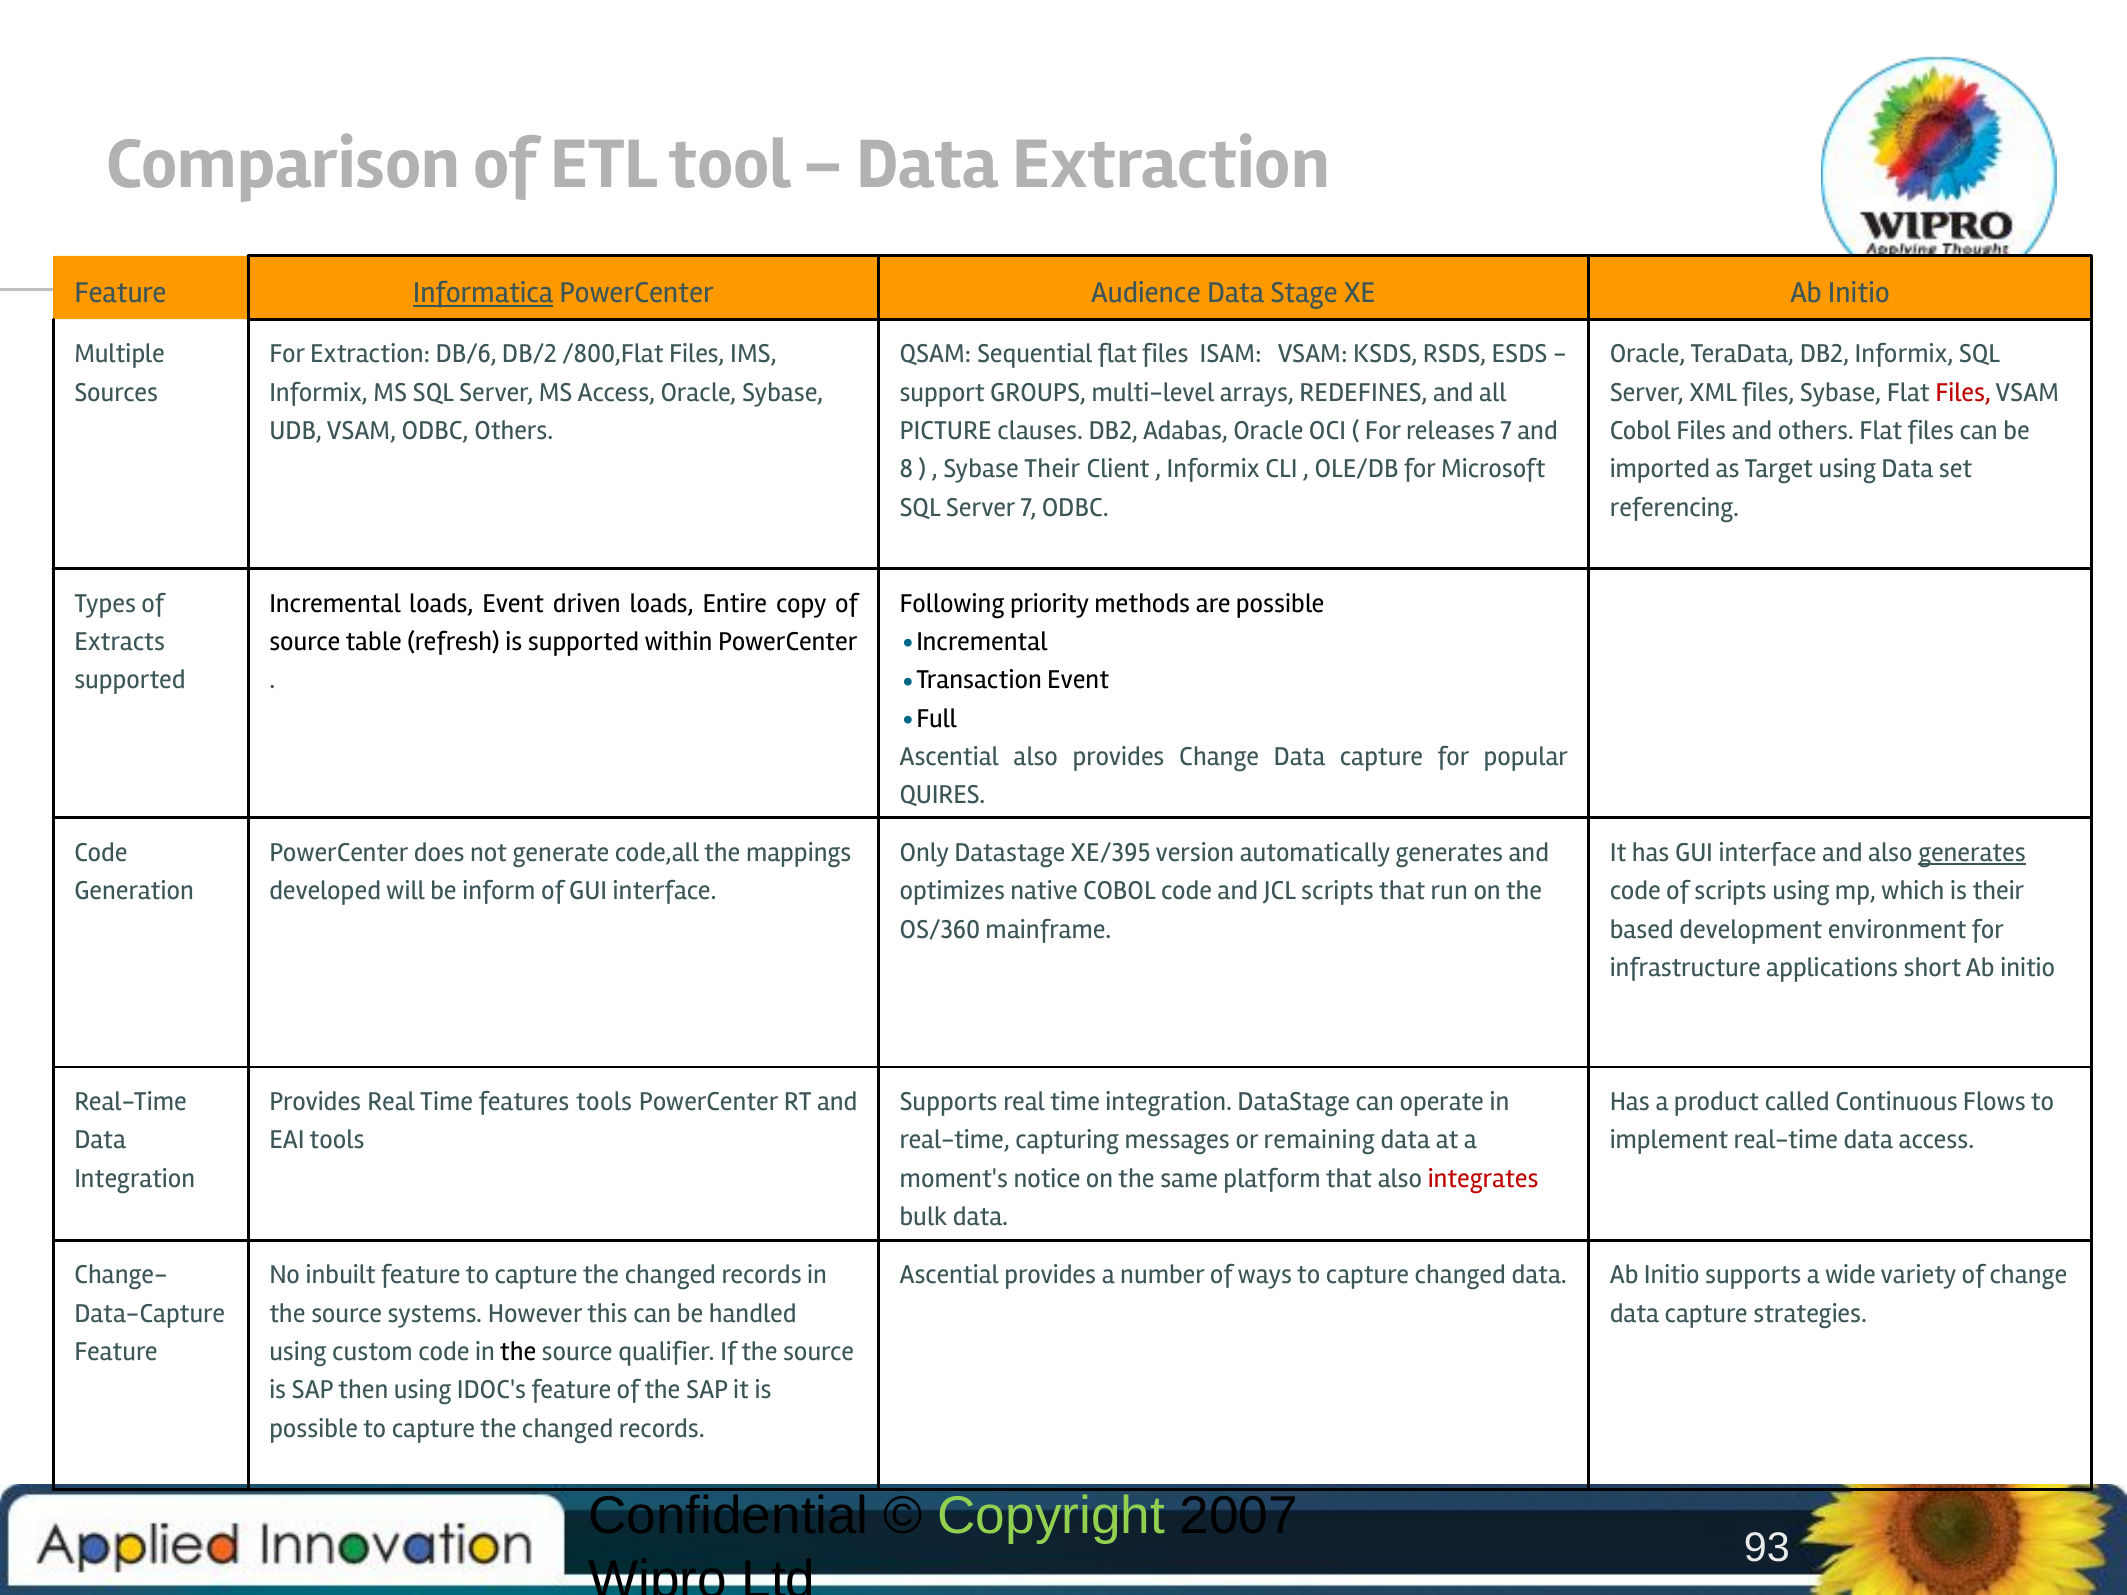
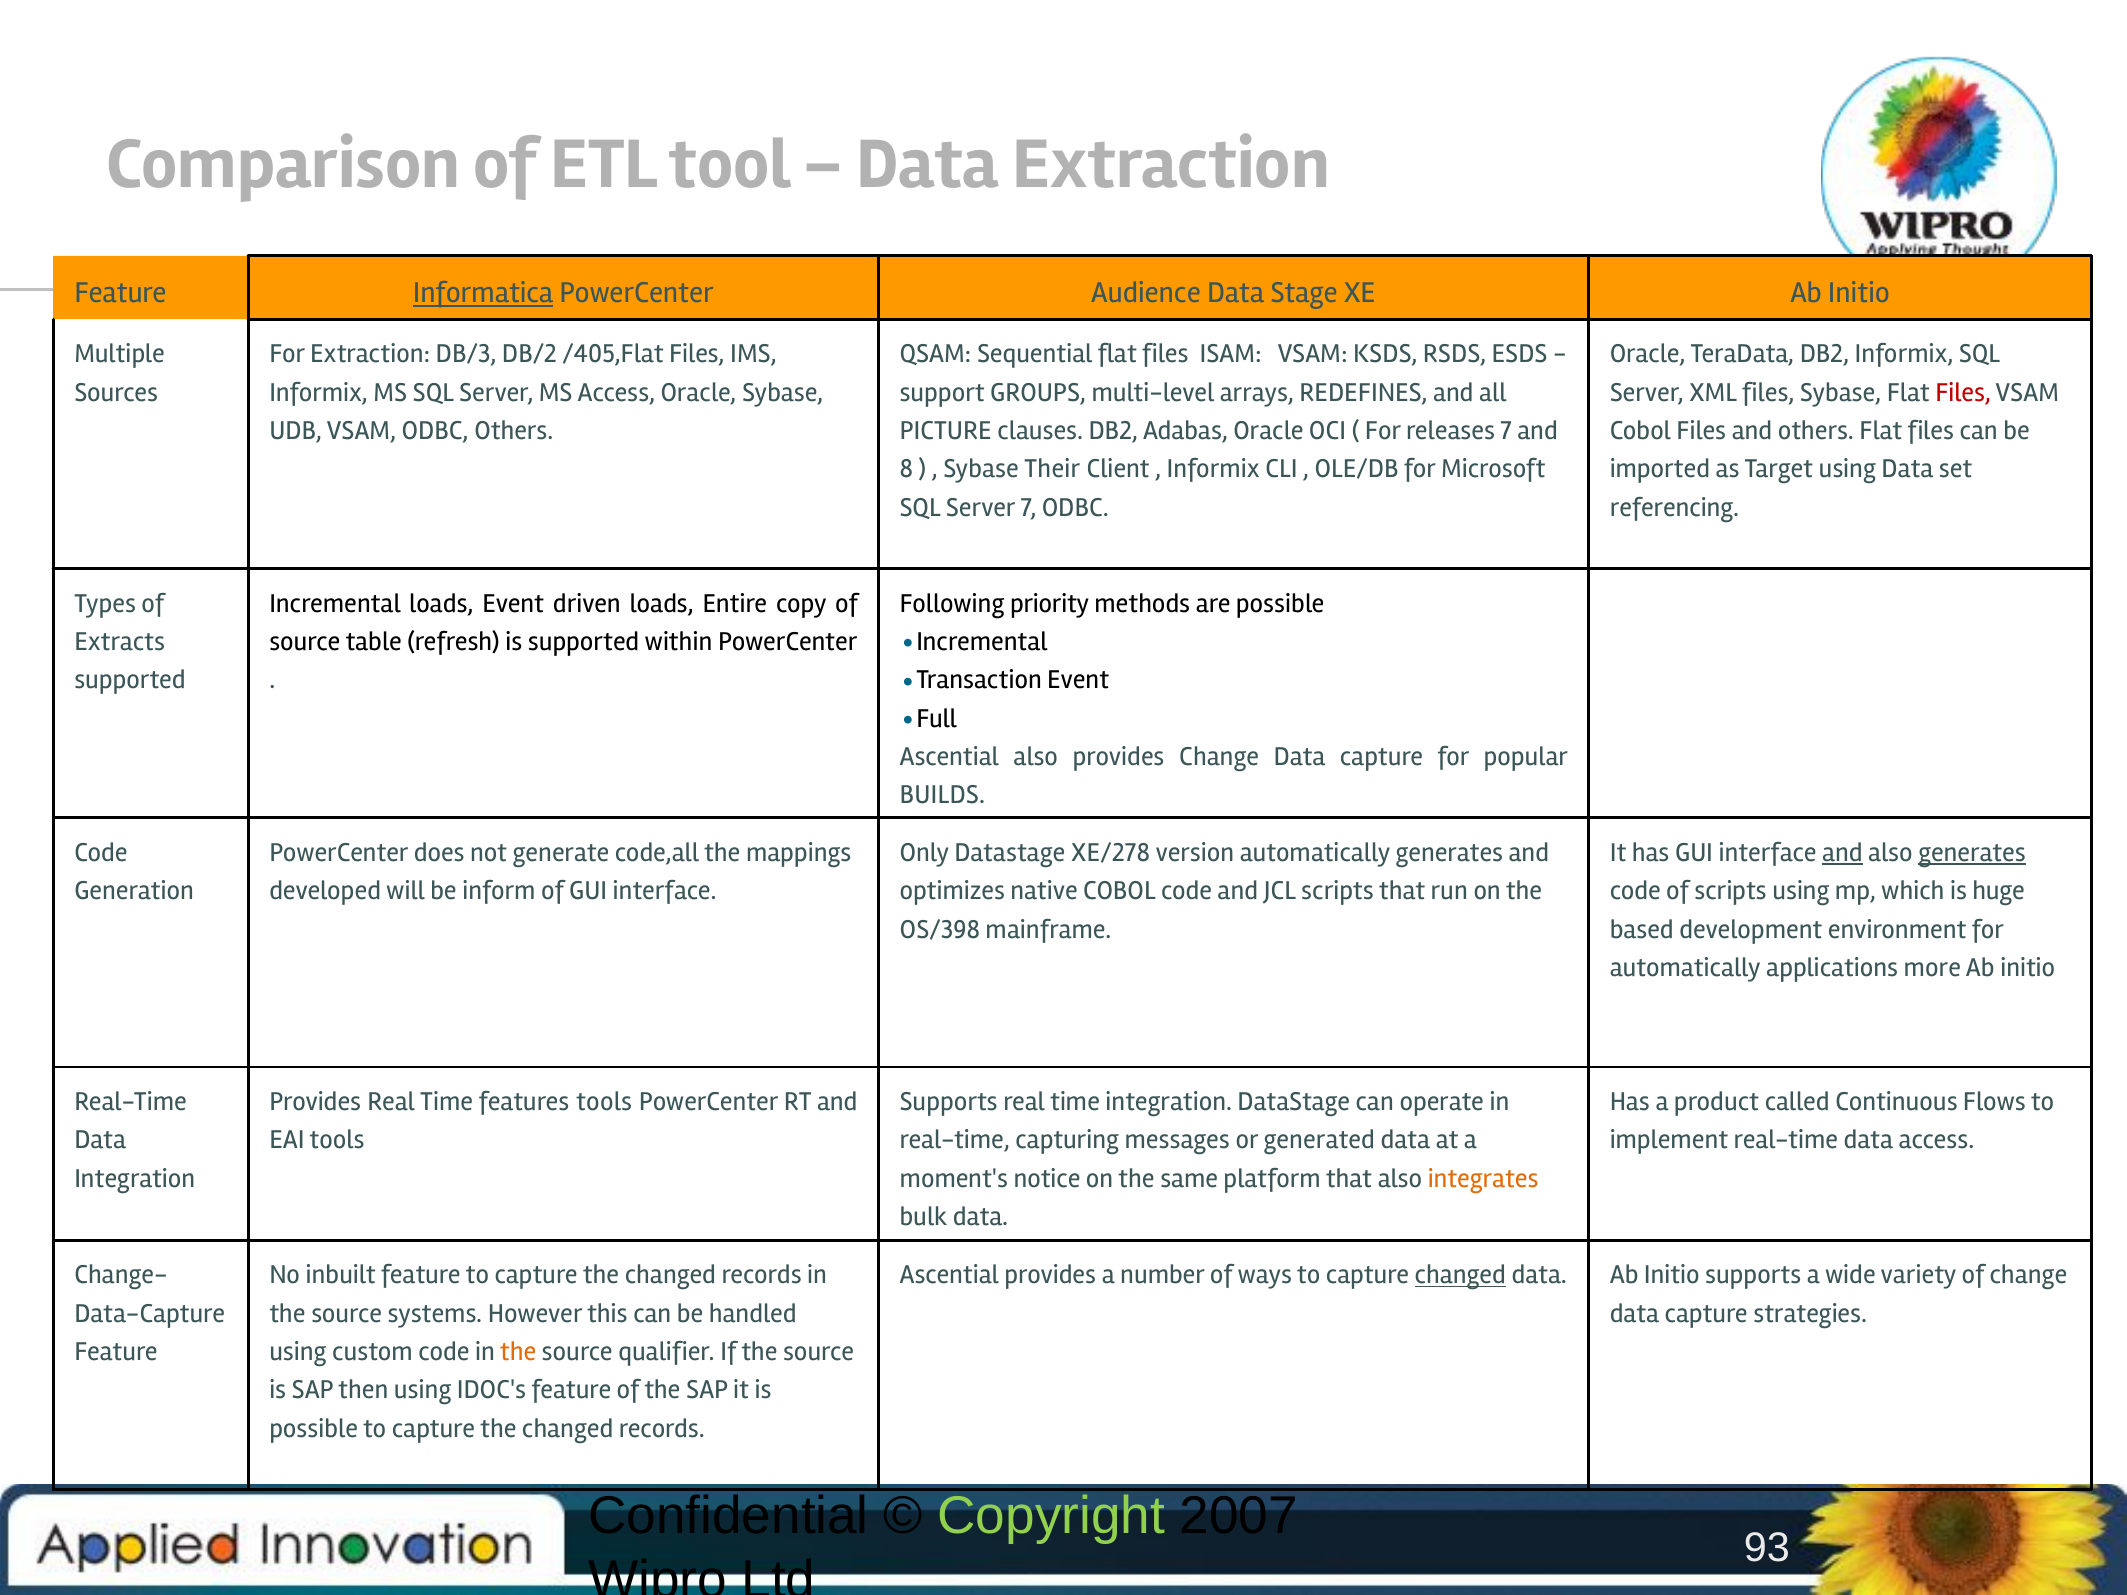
DB/6: DB/6 -> DB/3 (466, 354)
/800,Flat: /800,Flat -> /405,Flat (613, 354)
QUIRES: QUIRES -> BUILDS (942, 795)
XE/395: XE/395 -> XE/278 (1111, 853)
and underline: none -> present (1842, 853)
is their: their -> huge (1999, 891)
OS/360: OS/360 -> OS/398 (940, 930)
infrastructure: infrastructure -> automatically (1685, 968)
short: short -> more (1932, 968)
remaining: remaining -> generated (1319, 1140)
integrates colour: red -> orange (1483, 1179)
changed underline: none -> present (1460, 1275)
the colour: black -> orange (518, 1352)
